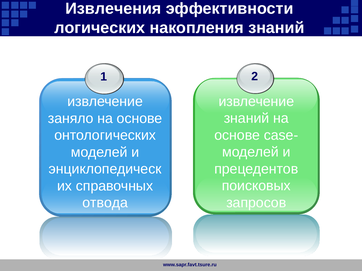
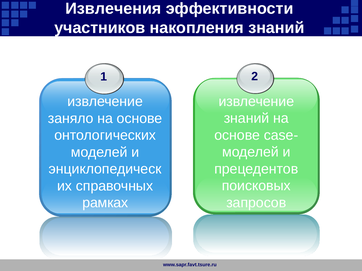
логических: логических -> участников (100, 28)
отвода: отвода -> рамках (105, 203)
